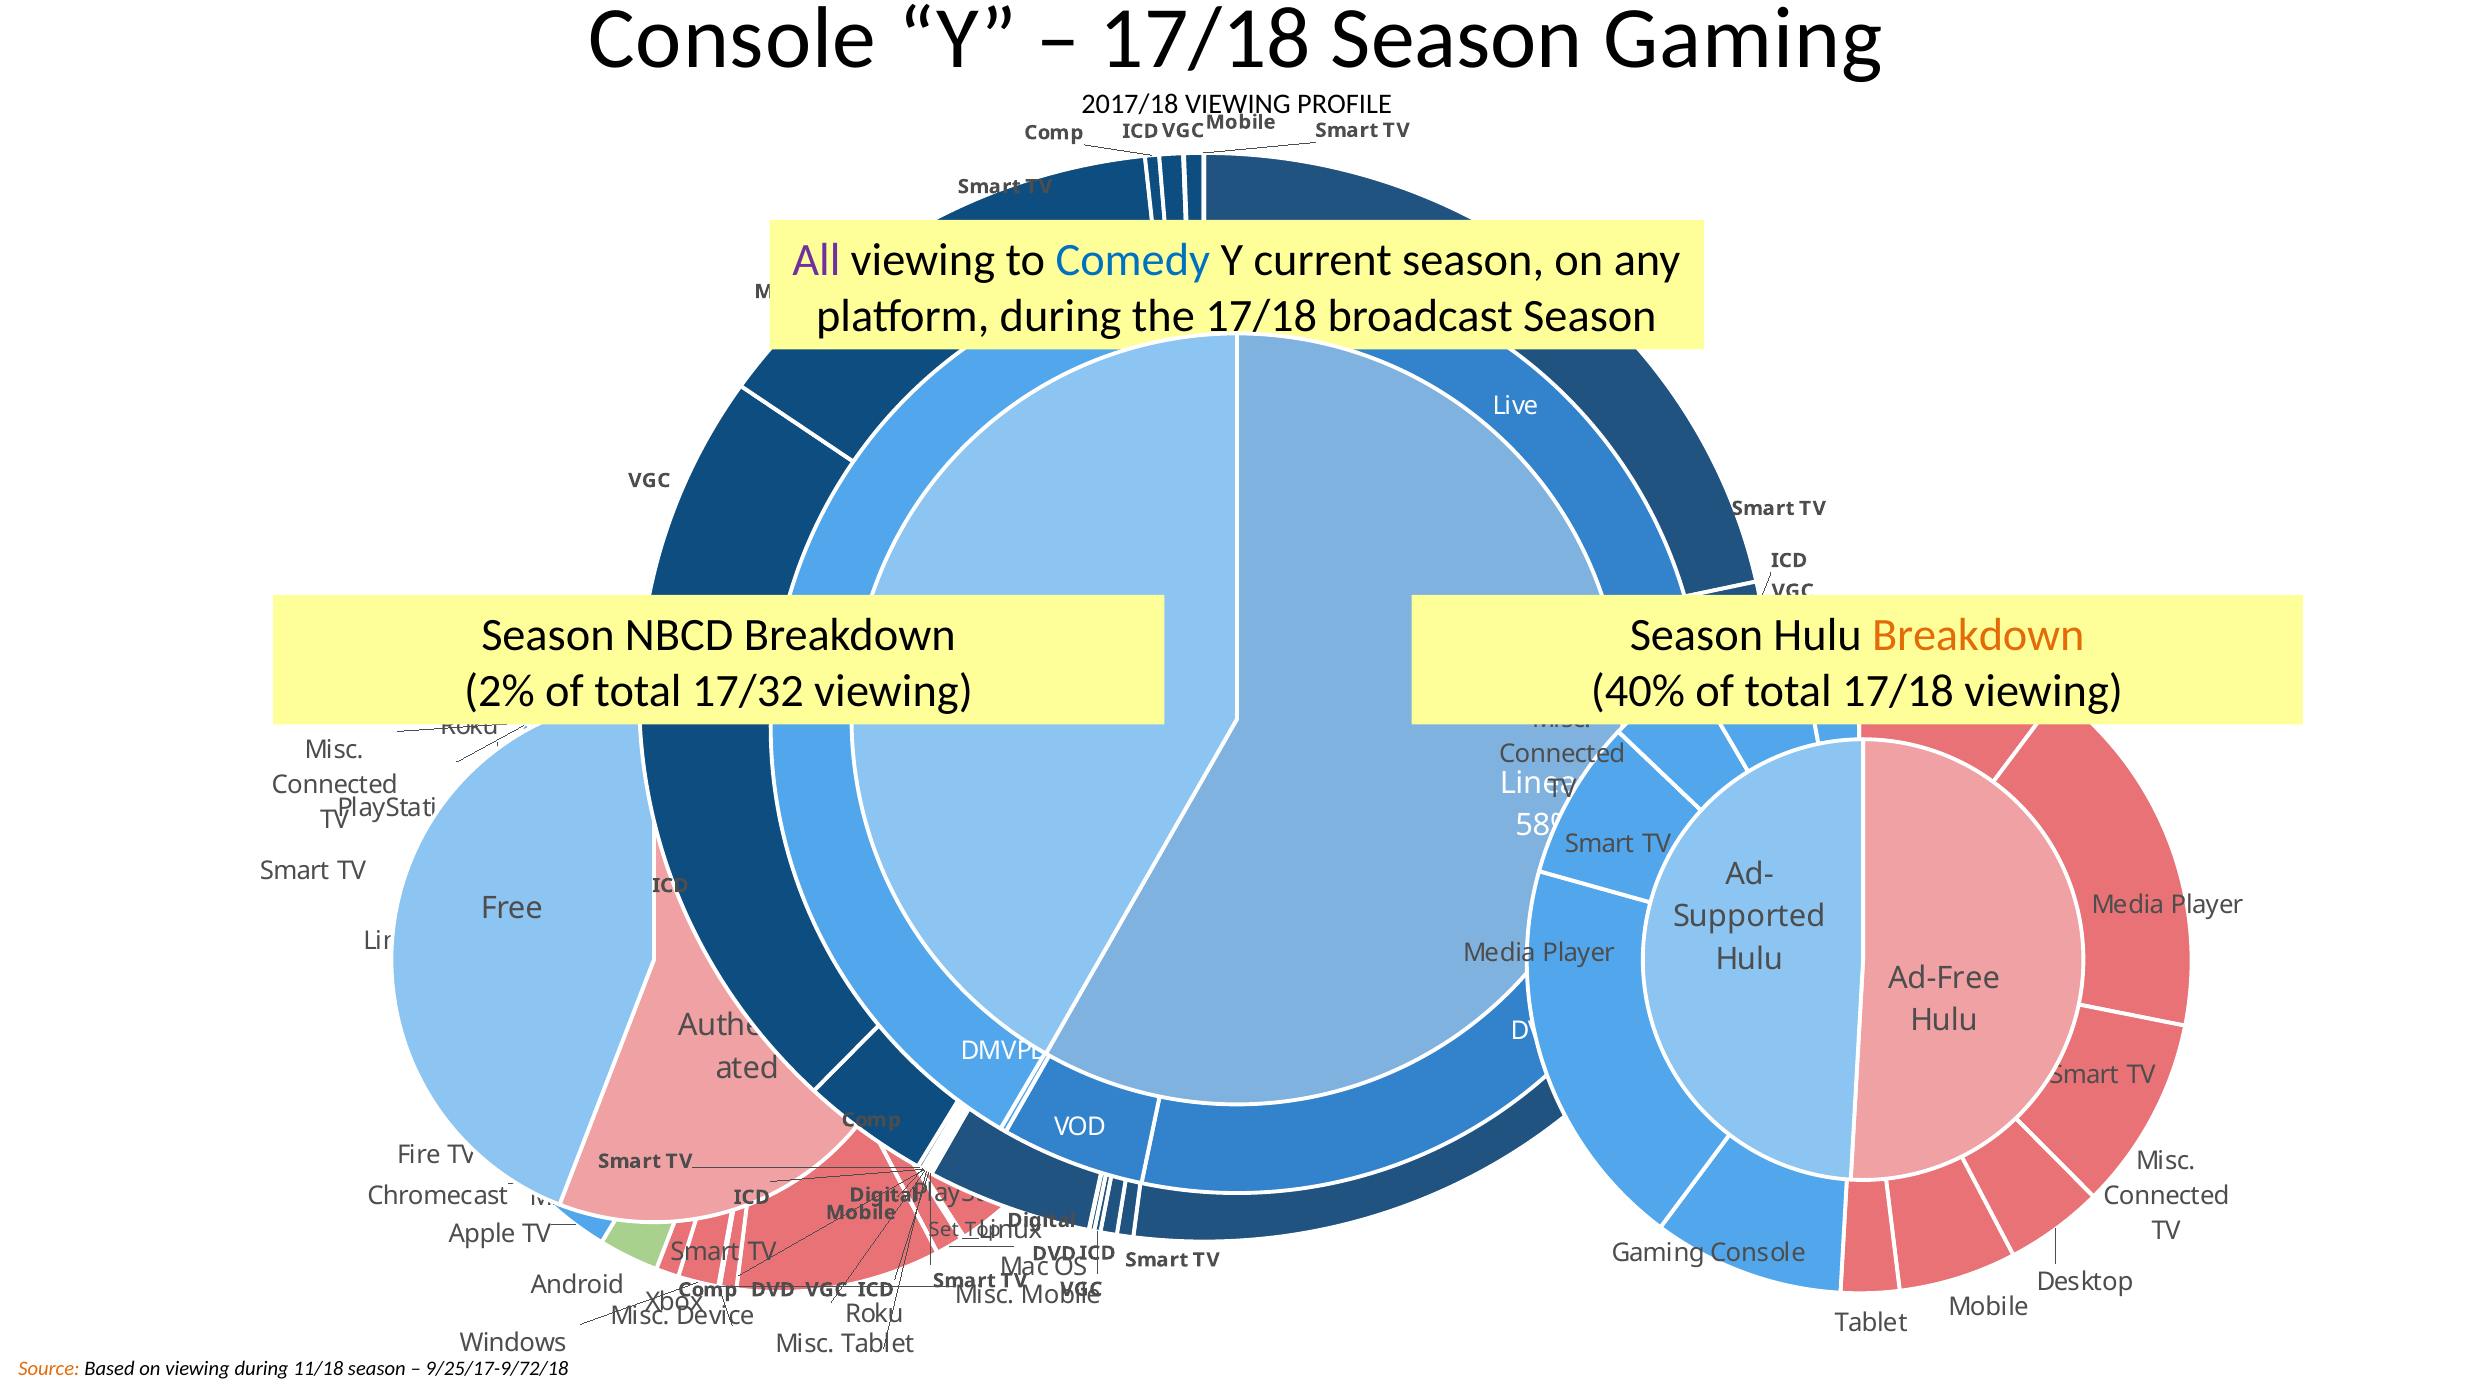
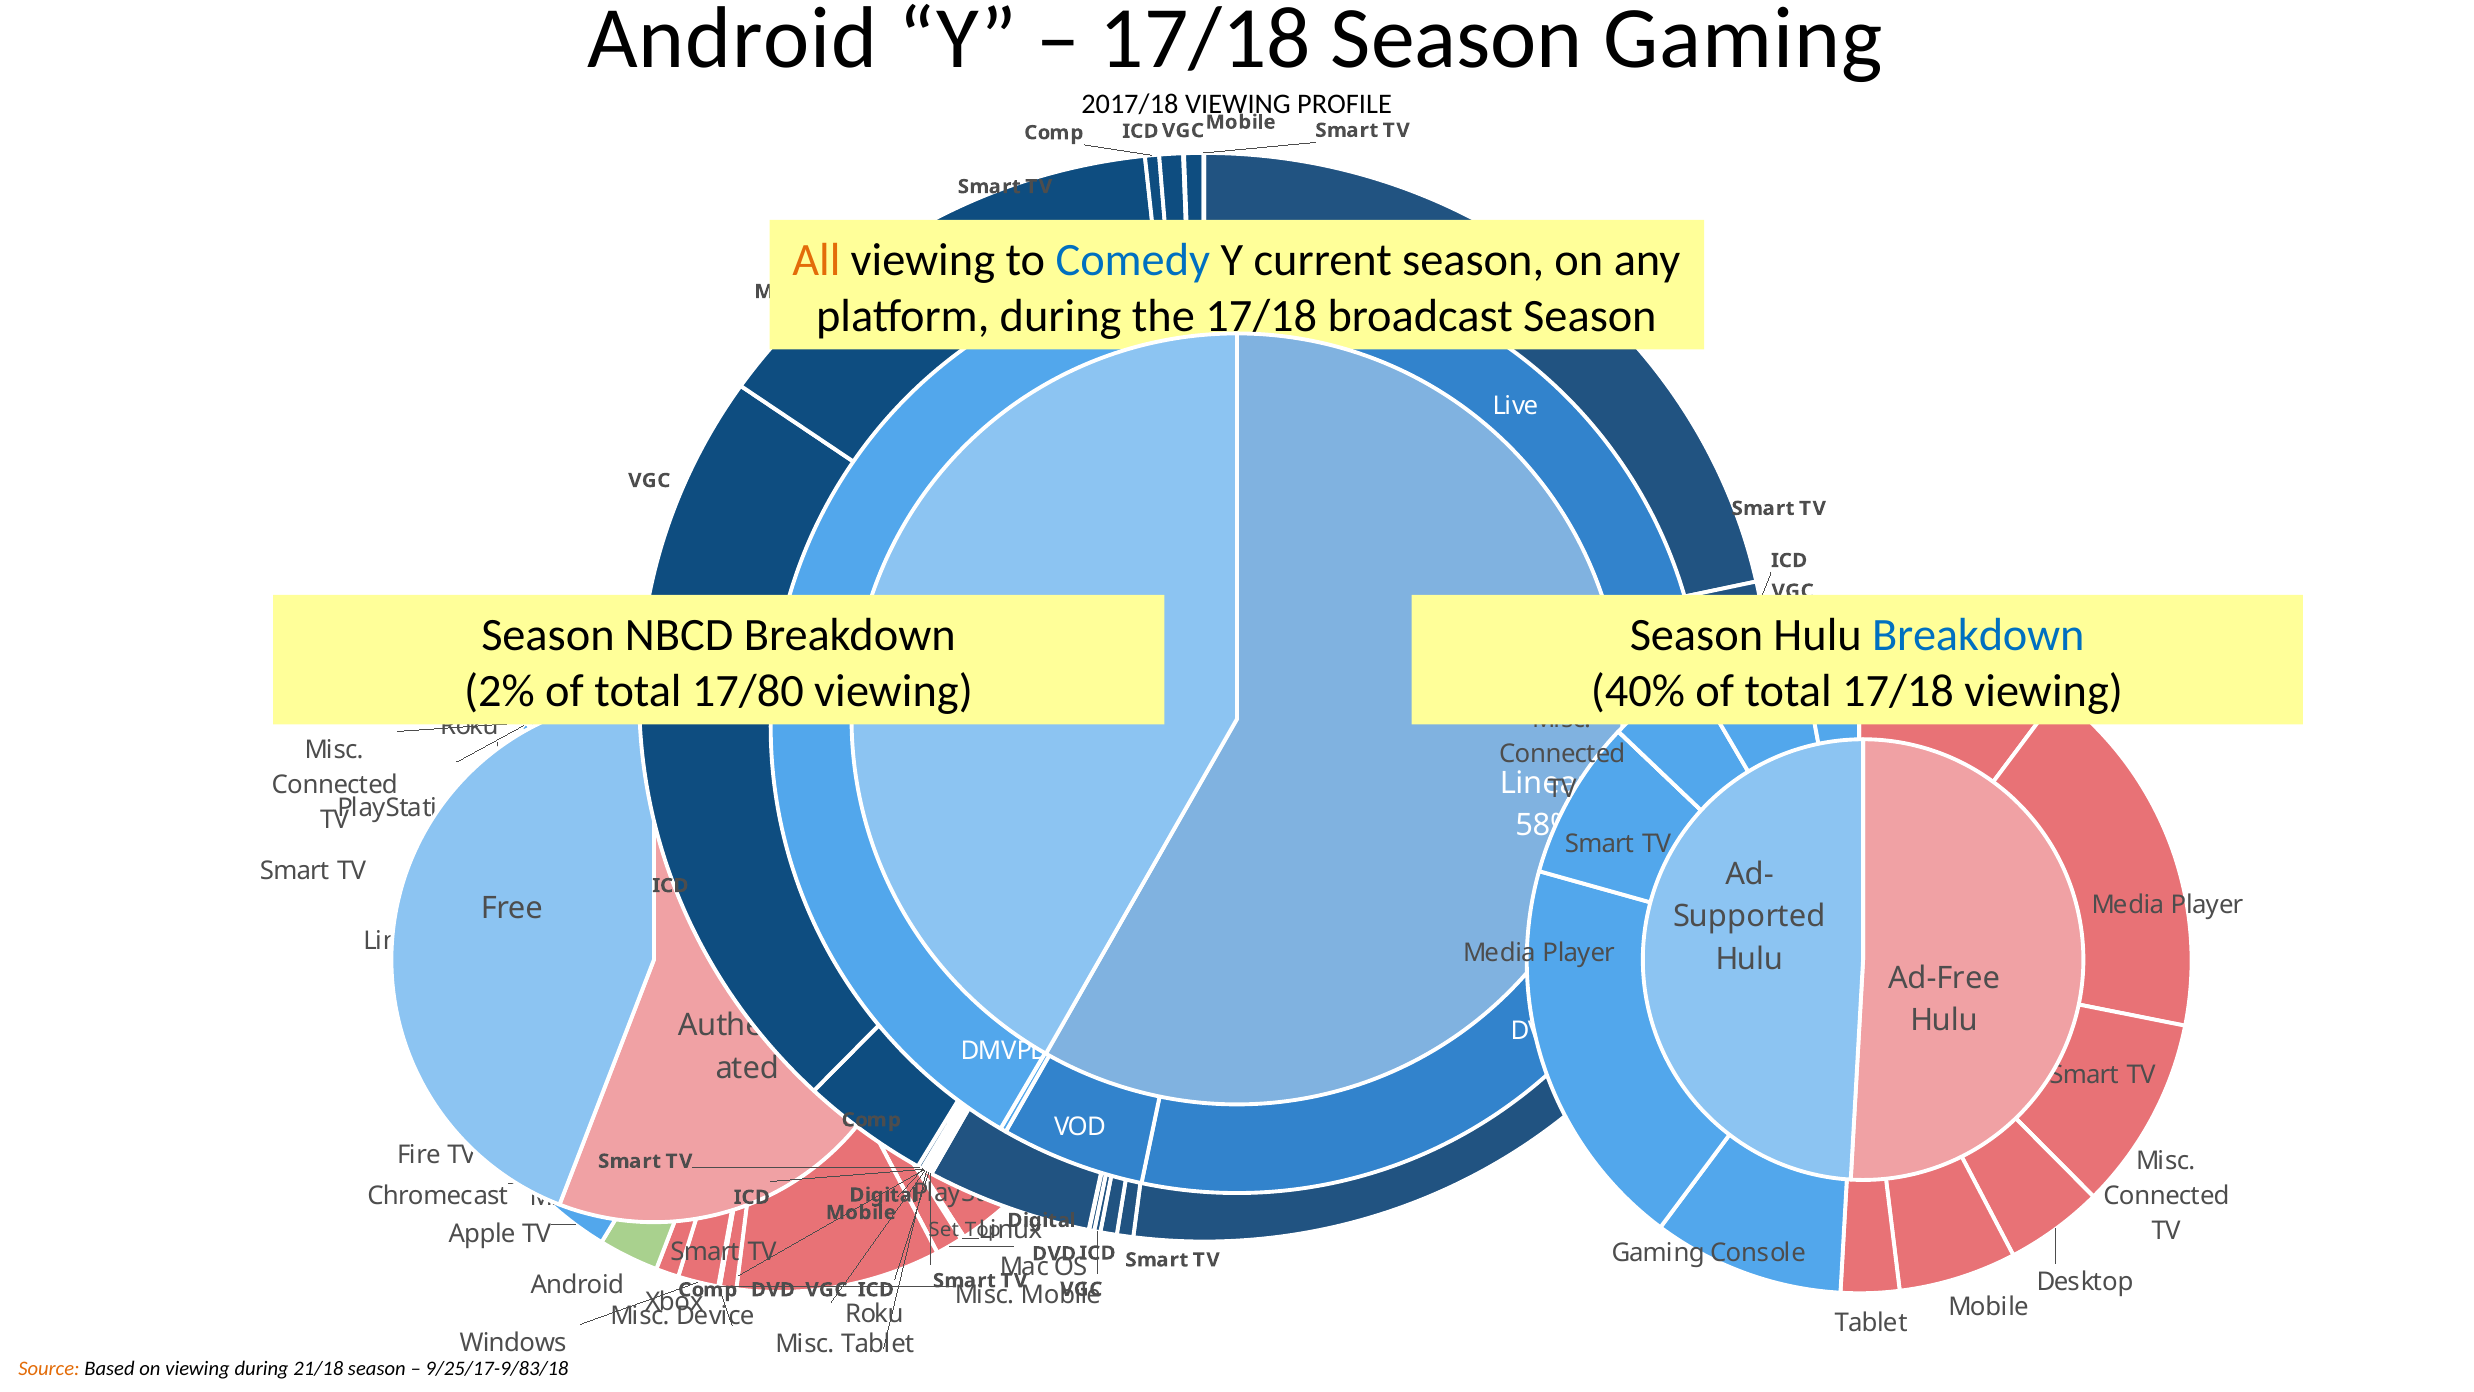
Console: Console -> Android (732, 38)
All colour: purple -> orange (816, 260)
Breakdown colour: orange -> blue (1978, 635)
17/32: 17/32 -> 17/80 (748, 691)
11/18: 11/18 -> 21/18 (318, 1368)
9/25/17-9/72/18: 9/25/17-9/72/18 -> 9/25/17-9/83/18 (497, 1368)
